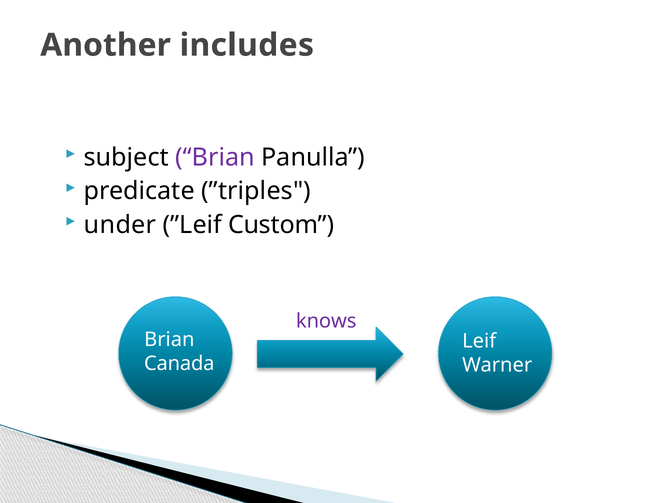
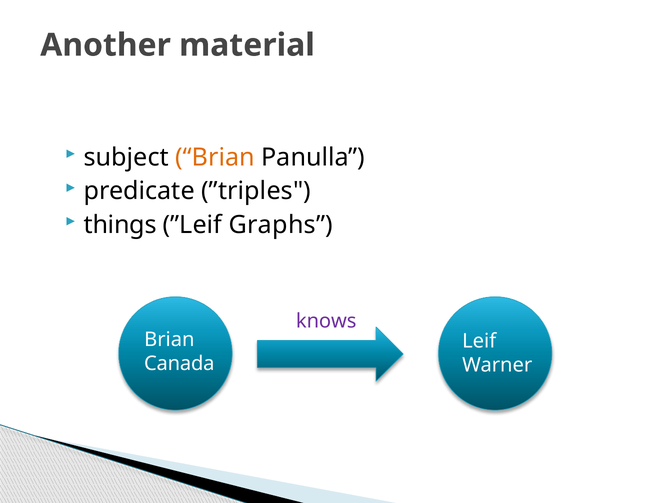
includes: includes -> material (247, 45)
Brian colour: purple -> orange (215, 157)
under: under -> things (120, 225)
Custom: Custom -> Graphs (281, 225)
